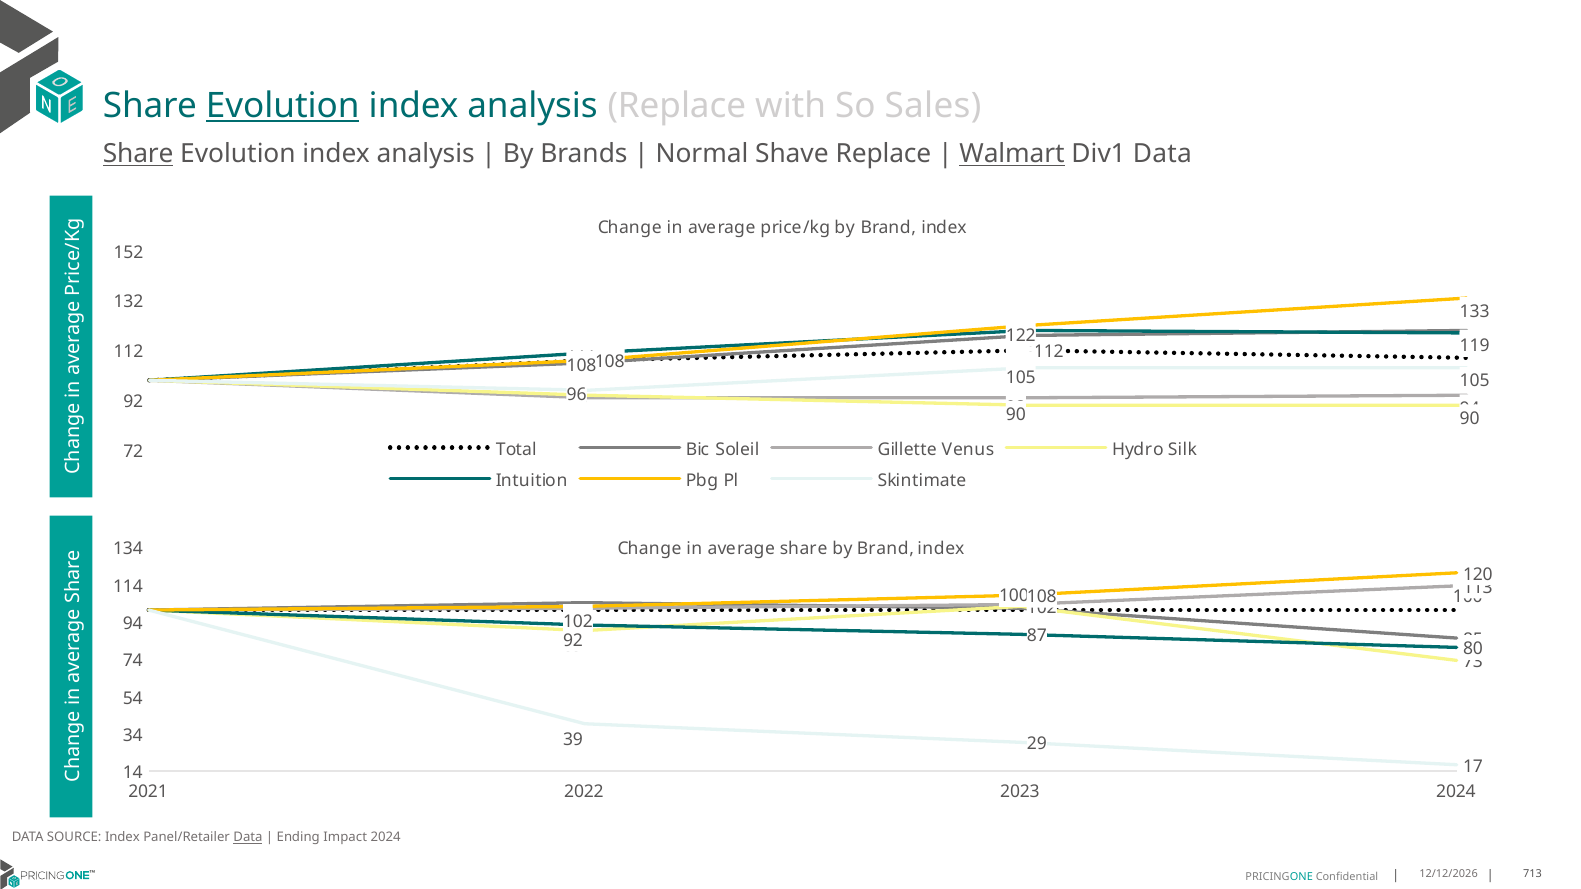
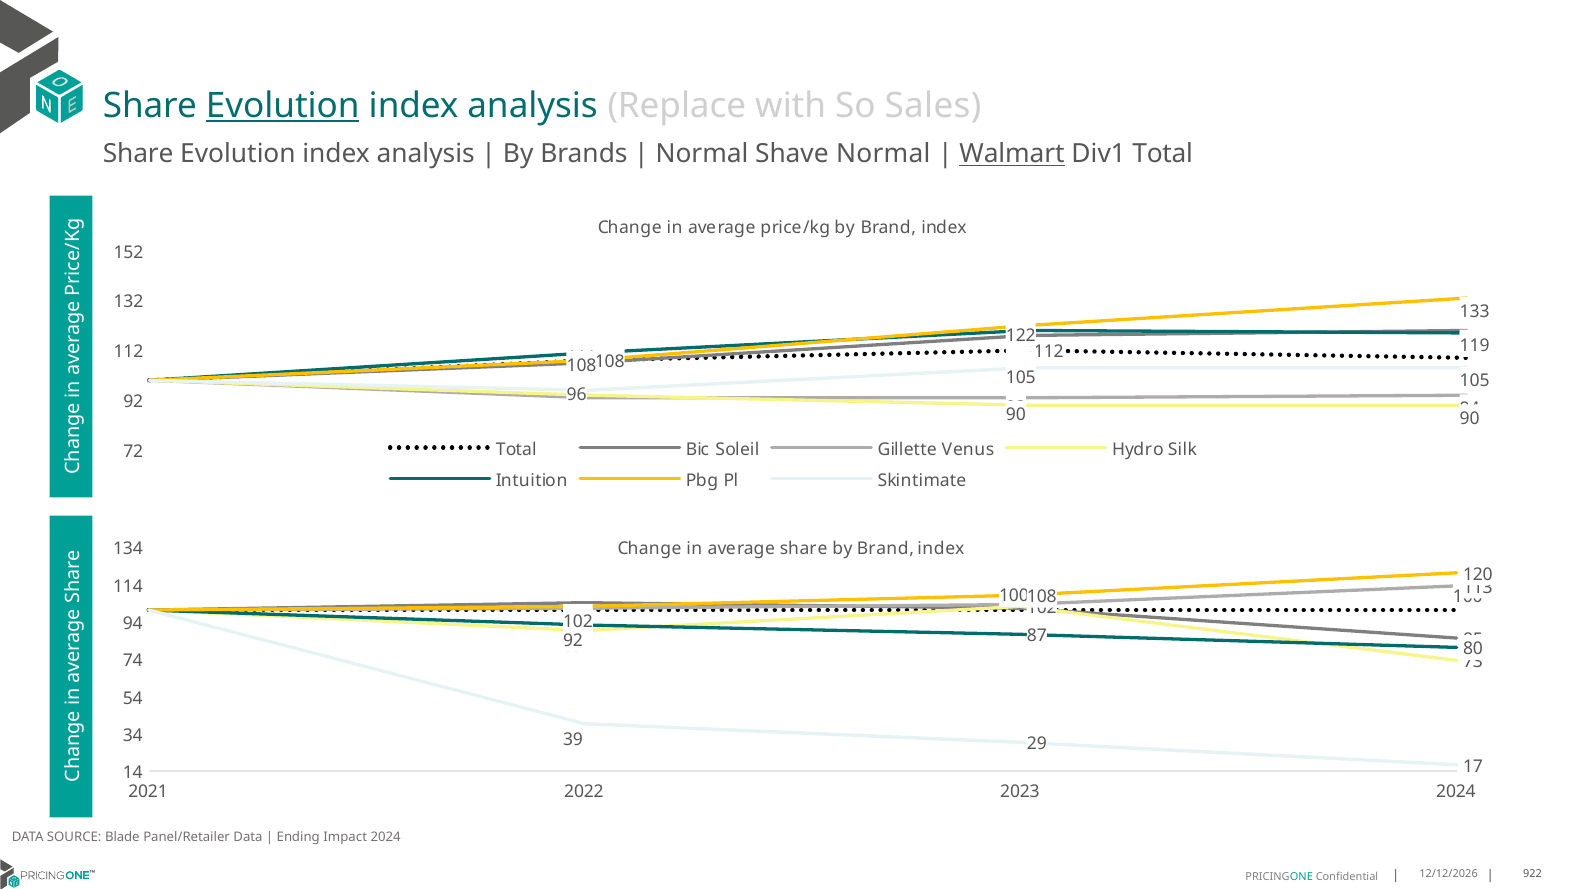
Share underline: present -> none (138, 154)
Shave Replace: Replace -> Normal (883, 154)
Div1 Data: Data -> Total (1163, 154)
SOURCE Index: Index -> Blade (122, 838)
Data underline: present -> none (248, 838)
713: 713 -> 922 (1533, 874)
